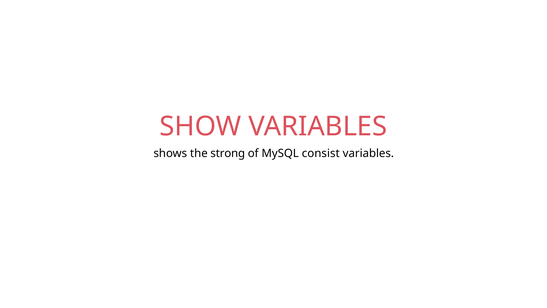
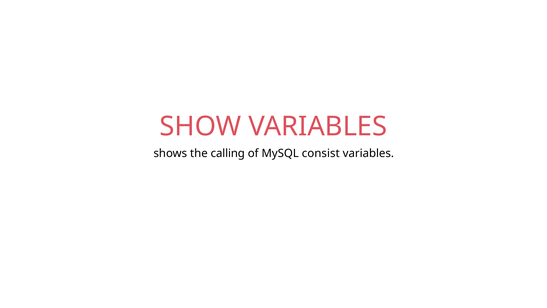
strong: strong -> calling (228, 153)
